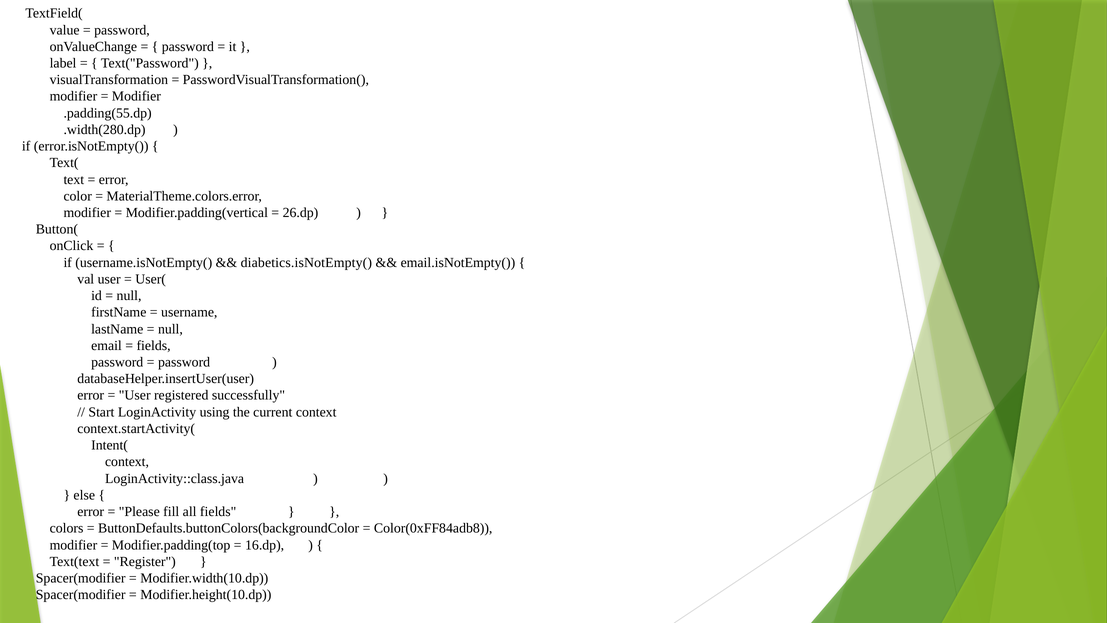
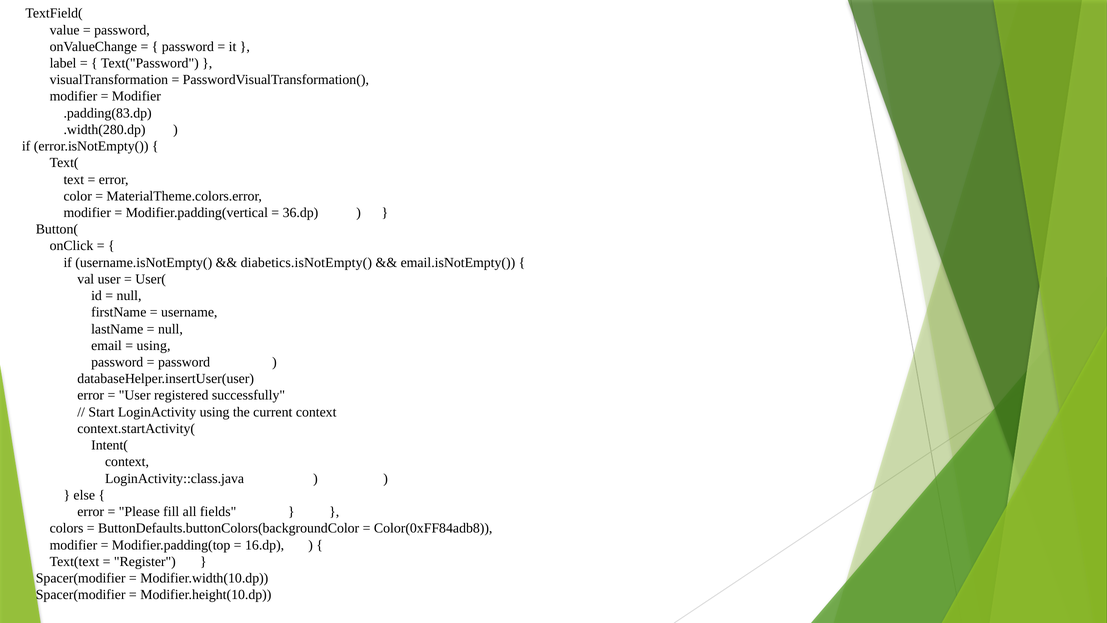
.padding(55.dp: .padding(55.dp -> .padding(83.dp (108, 113)
26.dp: 26.dp -> 36.dp (300, 213)
fields: fields -> using (154, 345)
